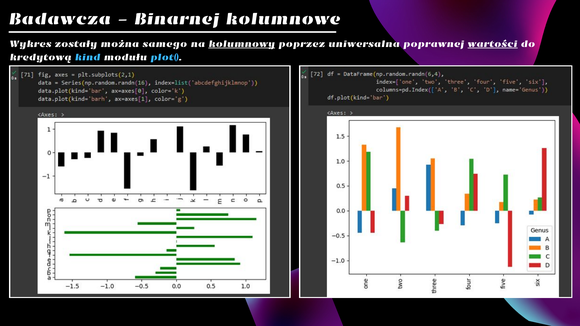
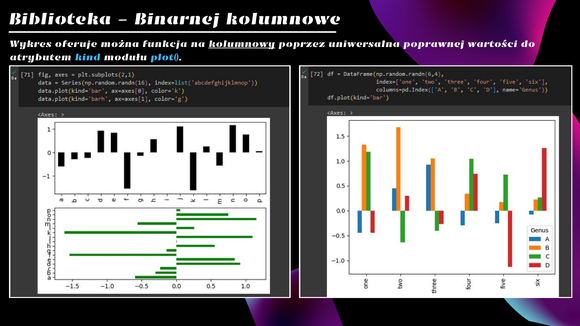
Badawcza: Badawcza -> Biblioteka (60, 19)
zostały: zostały -> oferuje (76, 44)
samego: samego -> funkcja (165, 44)
wartości underline: present -> none (493, 44)
kredytową: kredytową -> atrybutem (41, 57)
